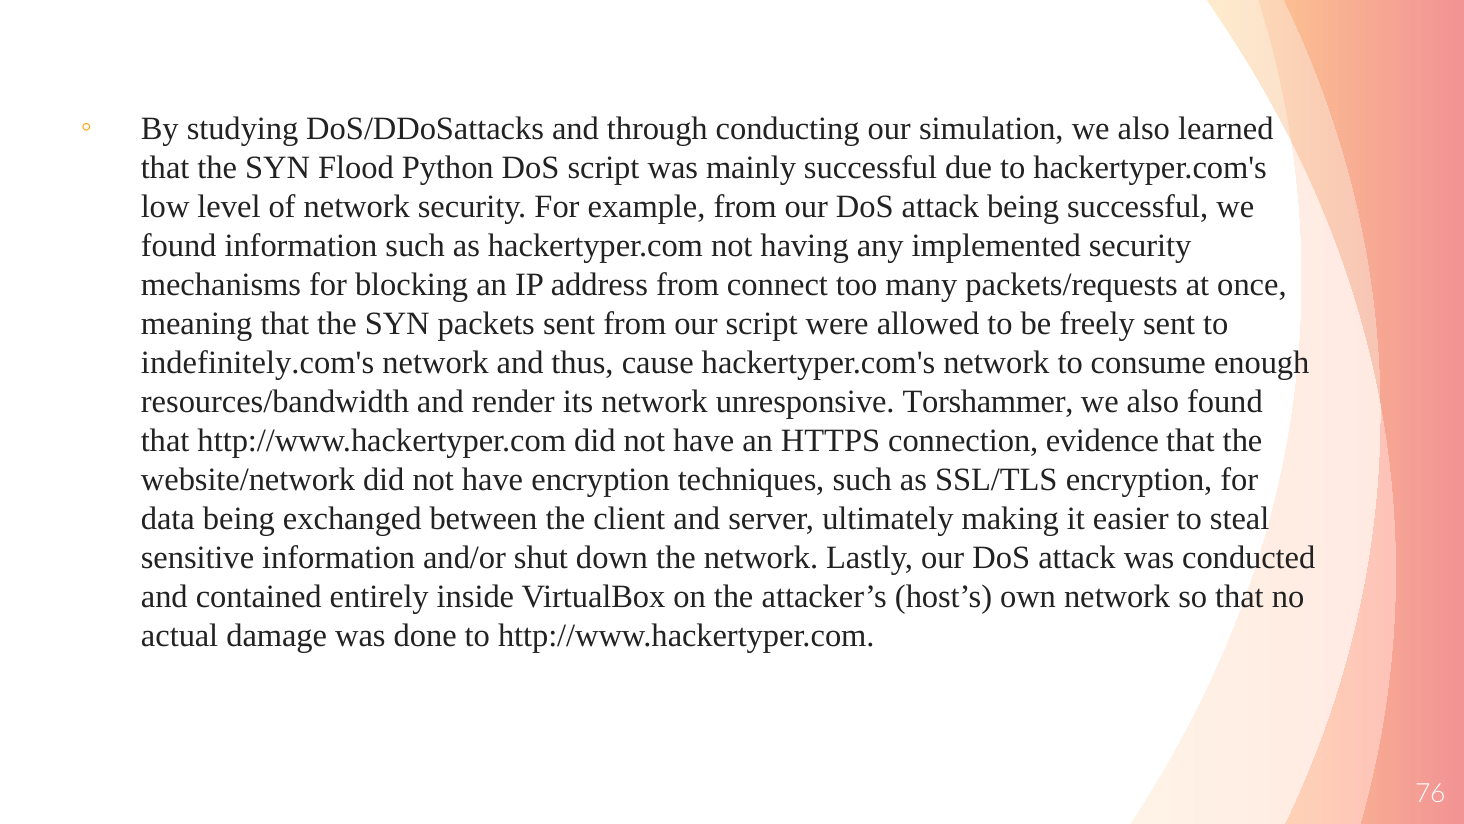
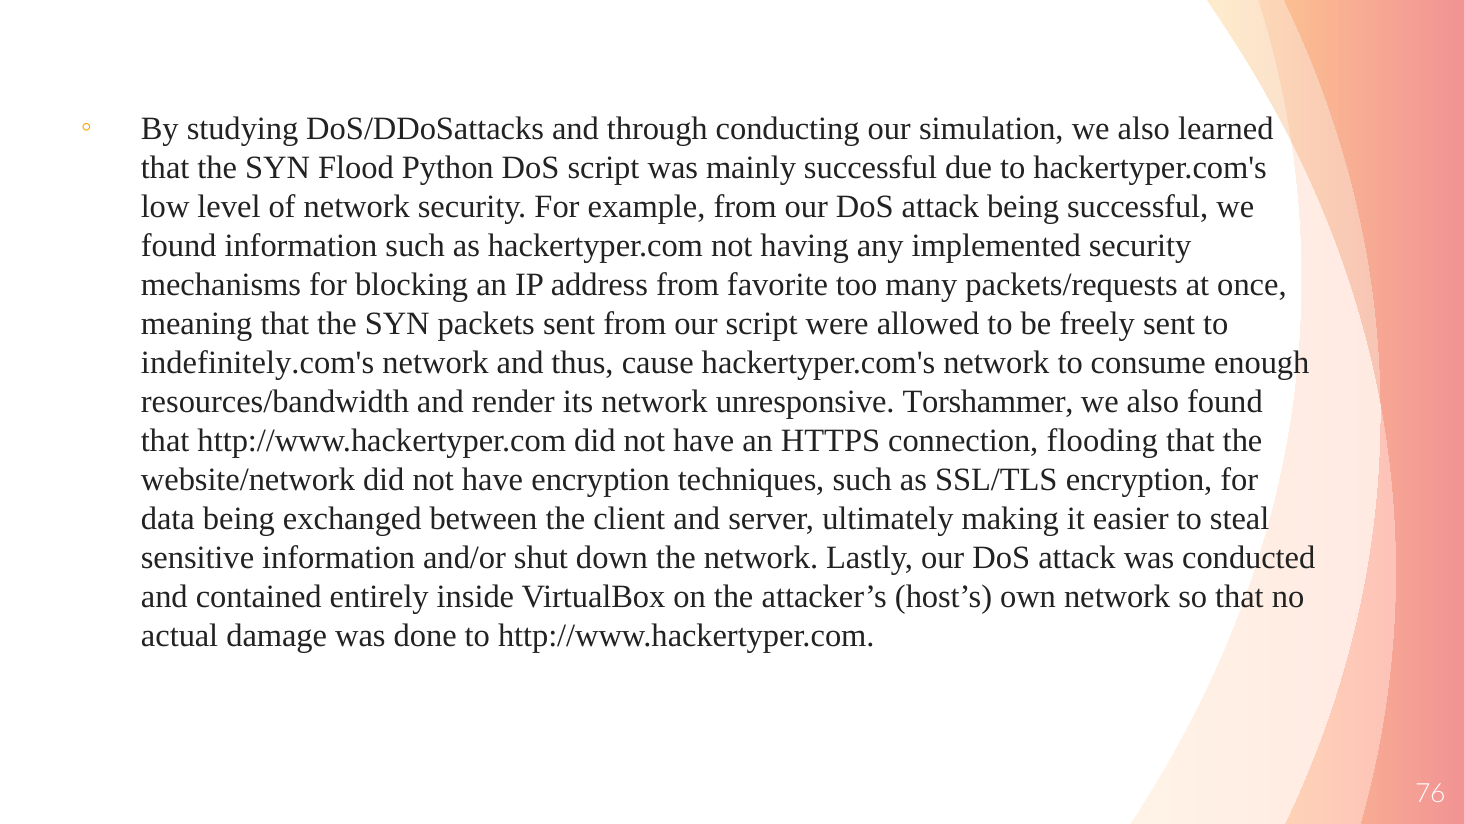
connect: connect -> favorite (777, 285)
evidence: evidence -> flooding (1102, 441)
